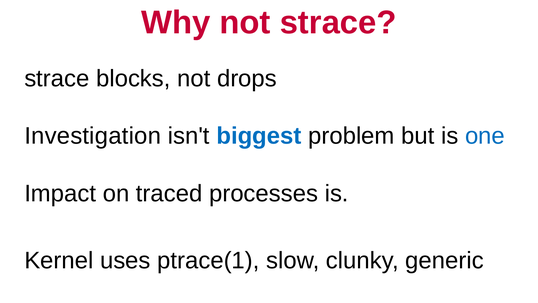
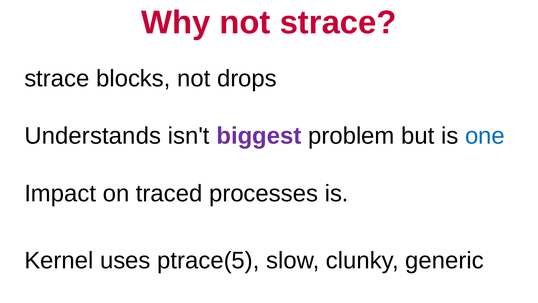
Investigation: Investigation -> Understands (93, 136)
biggest colour: blue -> purple (259, 136)
ptrace(1: ptrace(1 -> ptrace(5 (208, 260)
